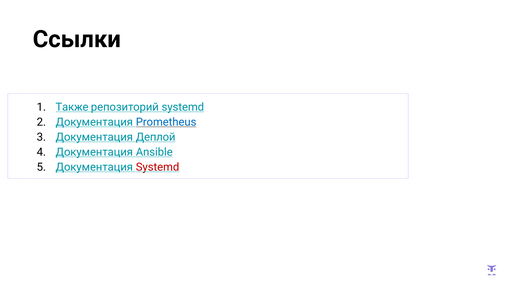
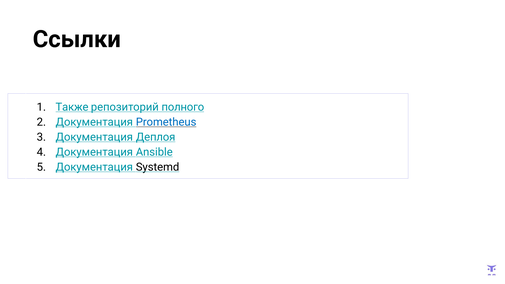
репозиторий systemd: systemd -> полного (183, 107)
Деплой: Деплой -> Деплоя (156, 137)
Systemd colour: red -> black (158, 167)
